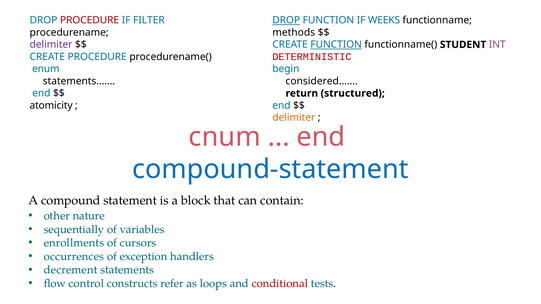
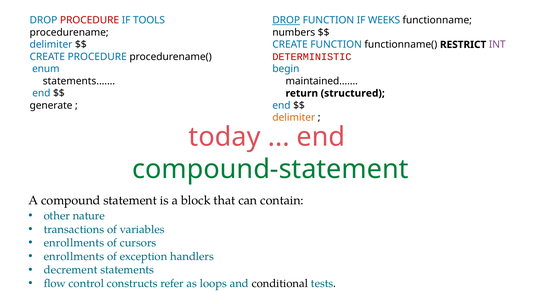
FILTER: FILTER -> TOOLS (149, 20)
methods: methods -> numbers (294, 33)
delimiter colour: purple -> blue (51, 45)
FUNCTION underline: present -> none (336, 45)
STUDENT: STUDENT -> RESTRICT (463, 45)
considered……: considered…… -> maintained…… (322, 81)
atomicity: atomicity -> generate (51, 106)
cnum: cnum -> today (225, 137)
compound-statement colour: blue -> green (270, 170)
sequentially: sequentially -> transactions (74, 230)
occurrences: occurrences -> enrollments (74, 257)
conditional colour: red -> black (280, 284)
